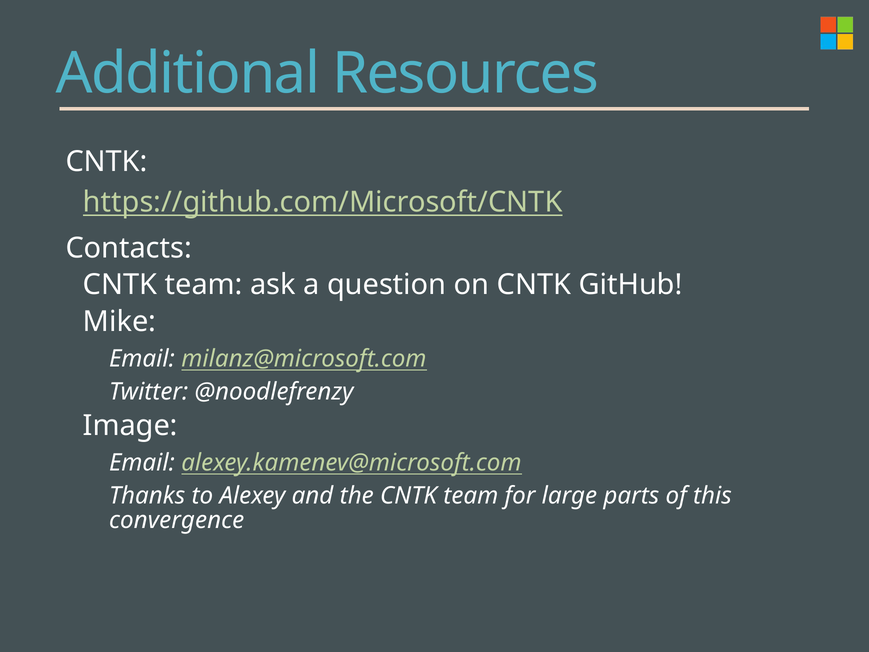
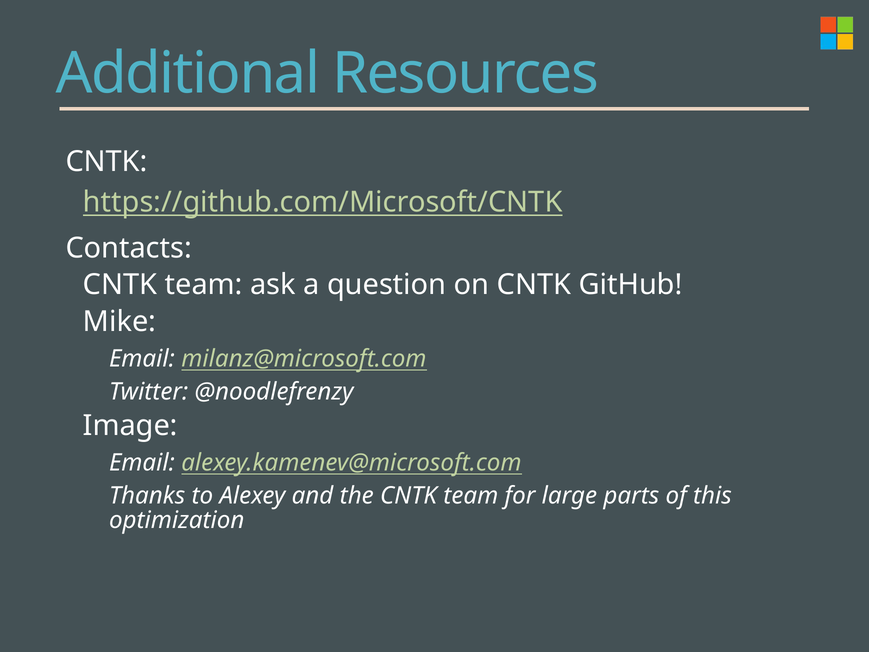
convergence: convergence -> optimization (177, 520)
